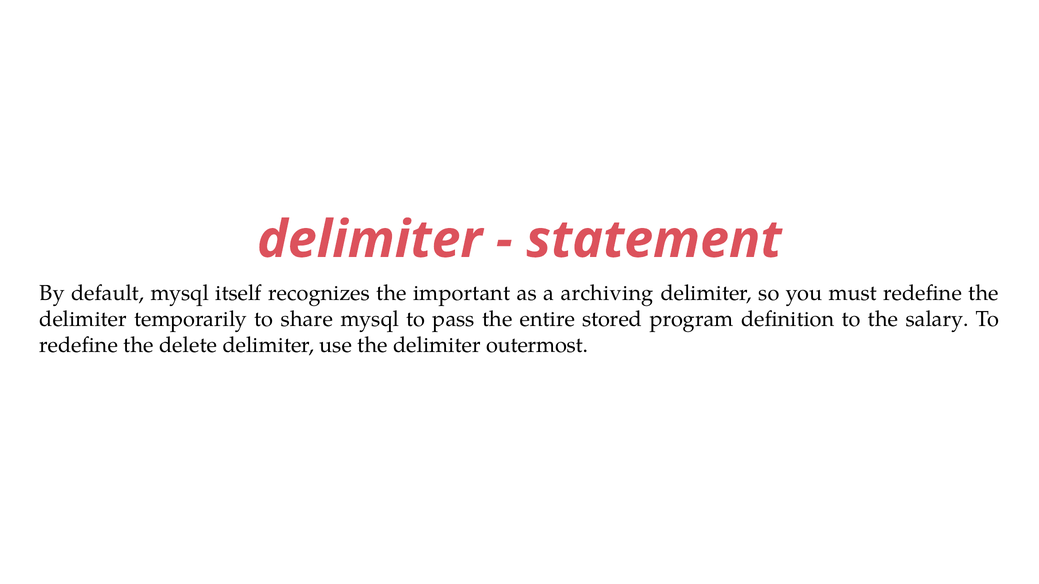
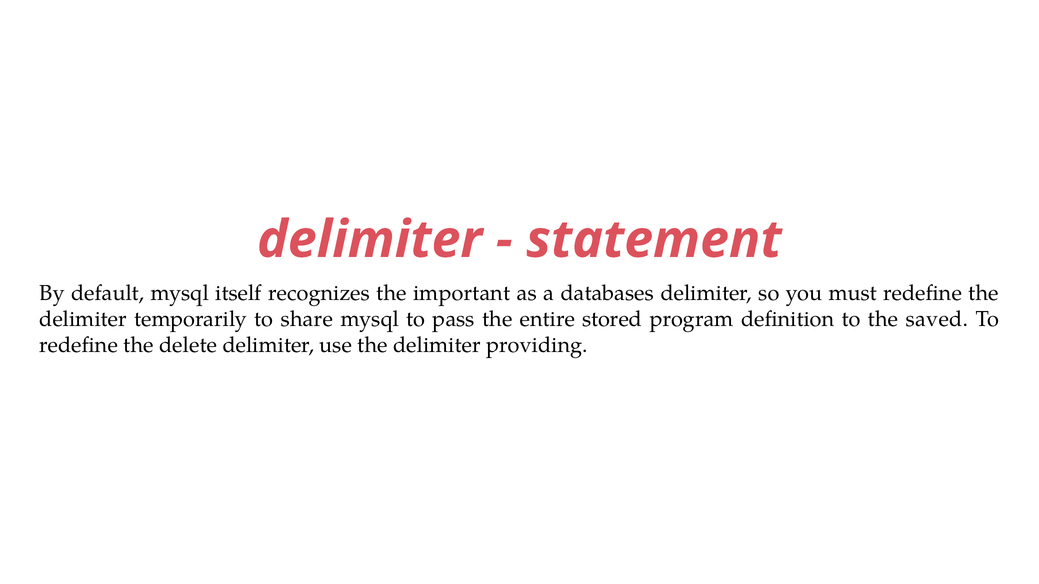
archiving: archiving -> databases (607, 293)
salary: salary -> saved (937, 319)
outermost: outermost -> providing (537, 345)
